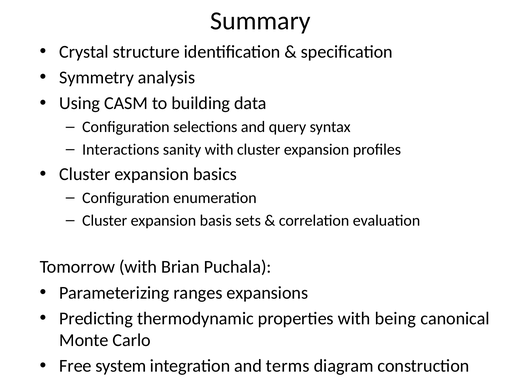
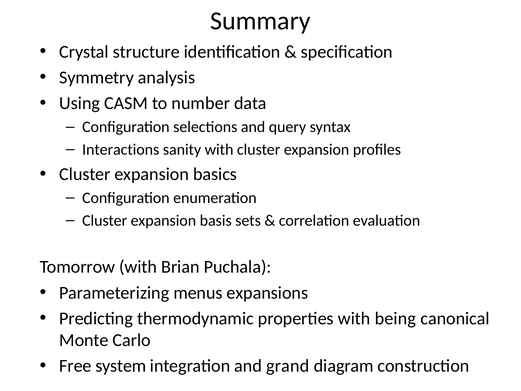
building: building -> number (201, 103)
ranges: ranges -> menus (198, 293)
terms: terms -> grand (288, 366)
